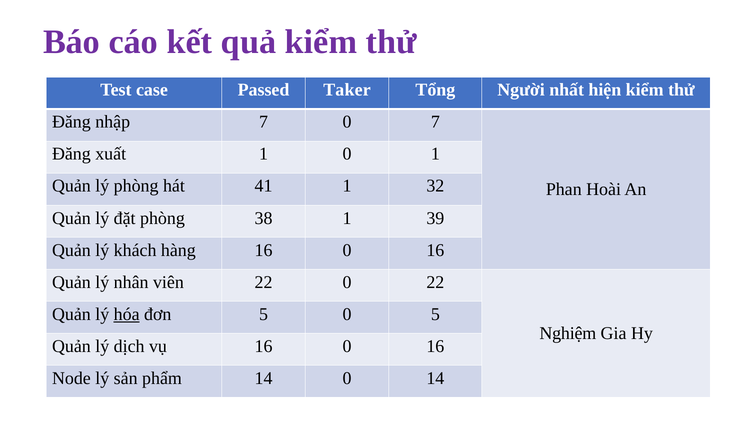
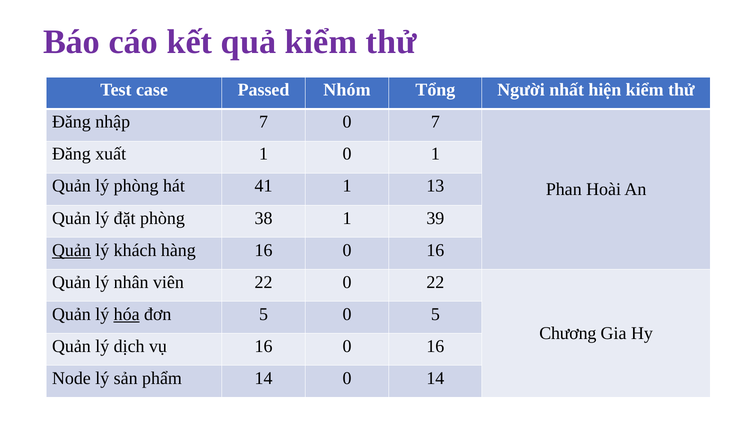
Taker: Taker -> Nhóm (347, 90)
32: 32 -> 13 (435, 186)
Quản underline: none -> present (71, 250)
Nghiệm: Nghiệm -> Chương (568, 333)
